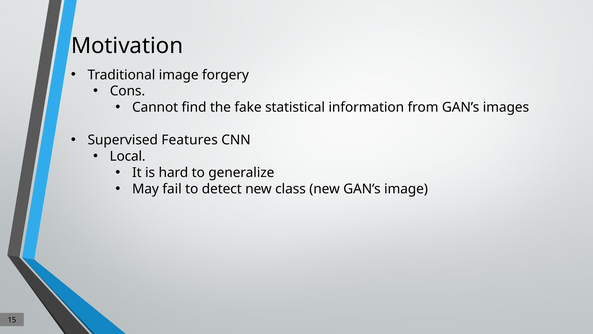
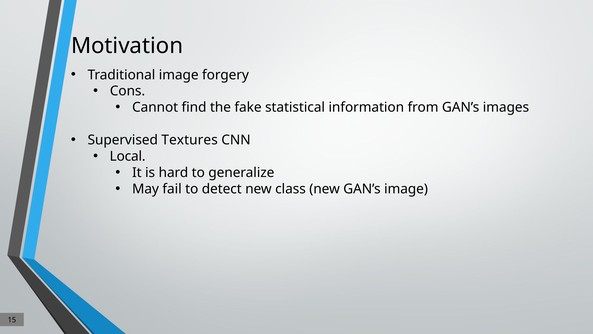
Features: Features -> Textures (190, 140)
